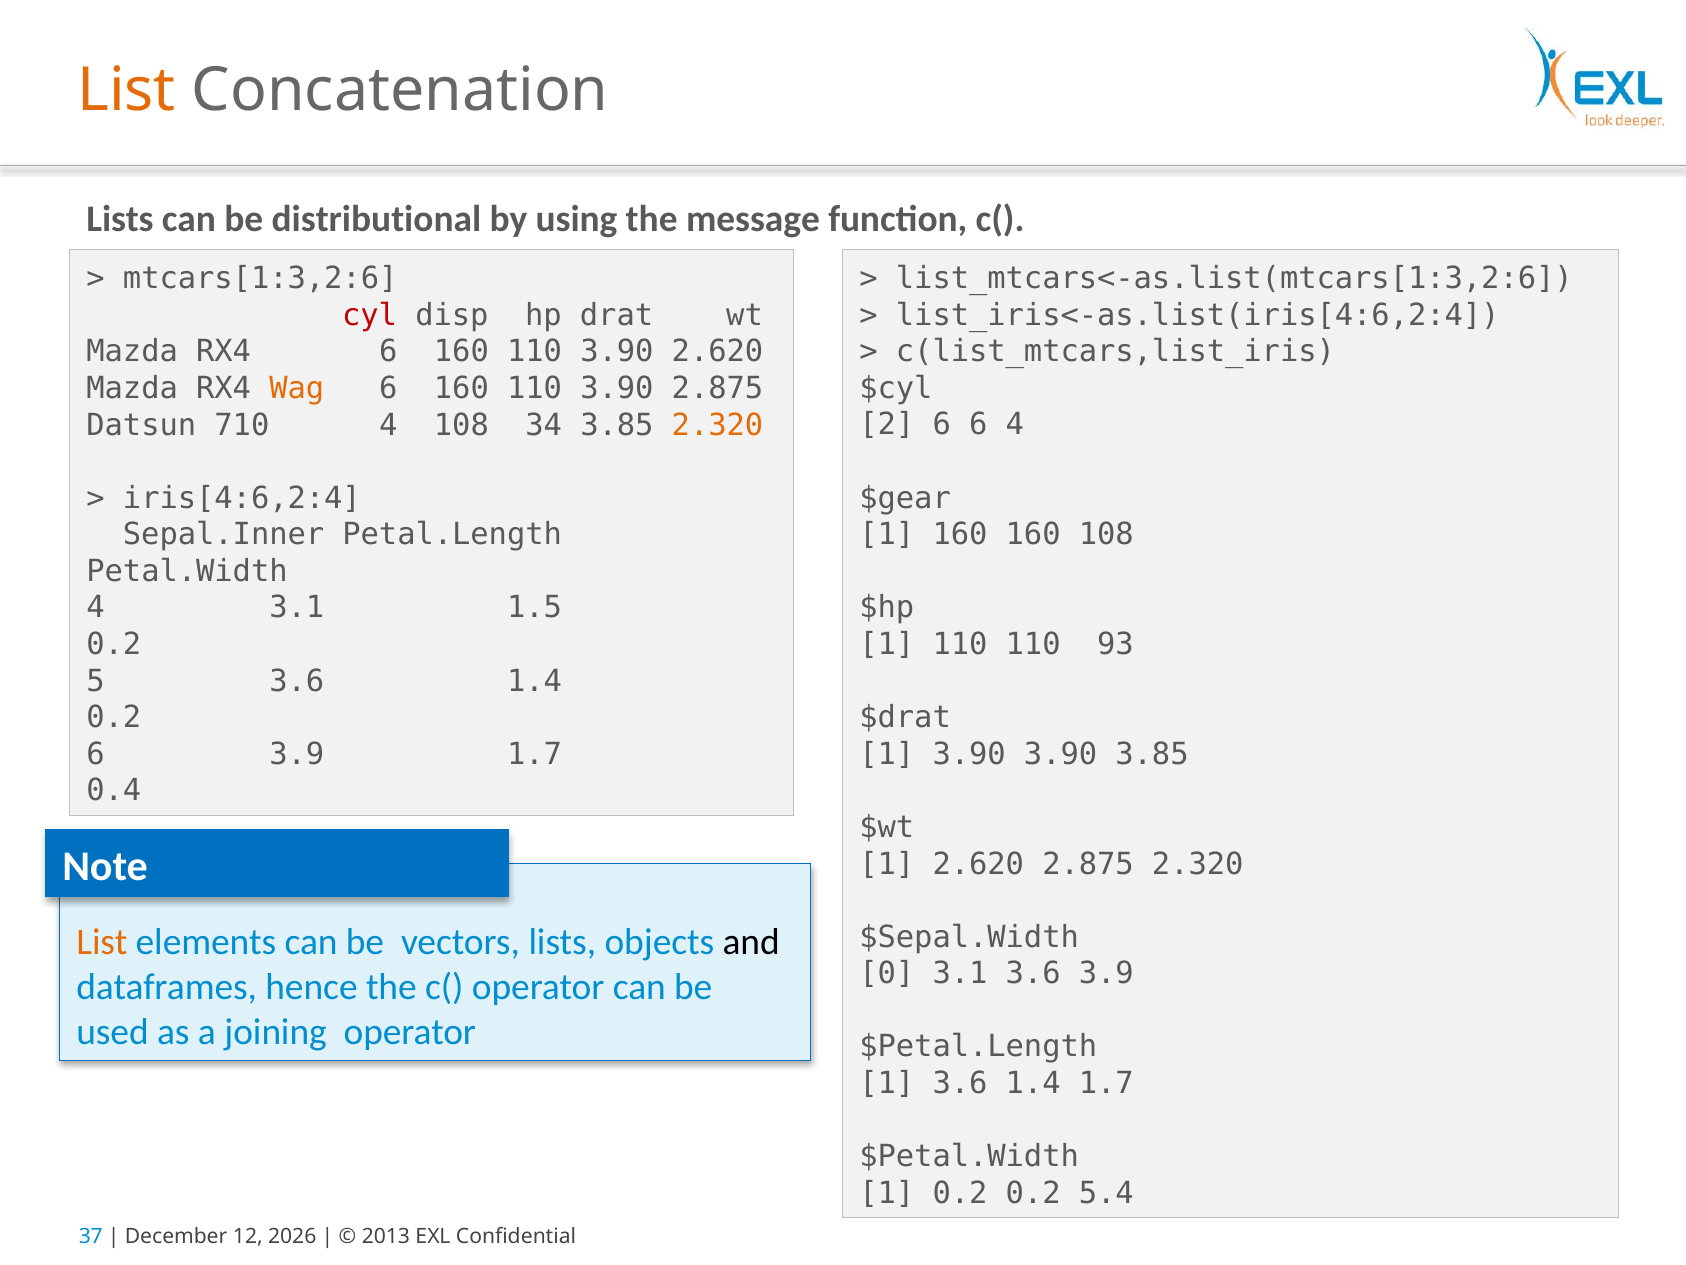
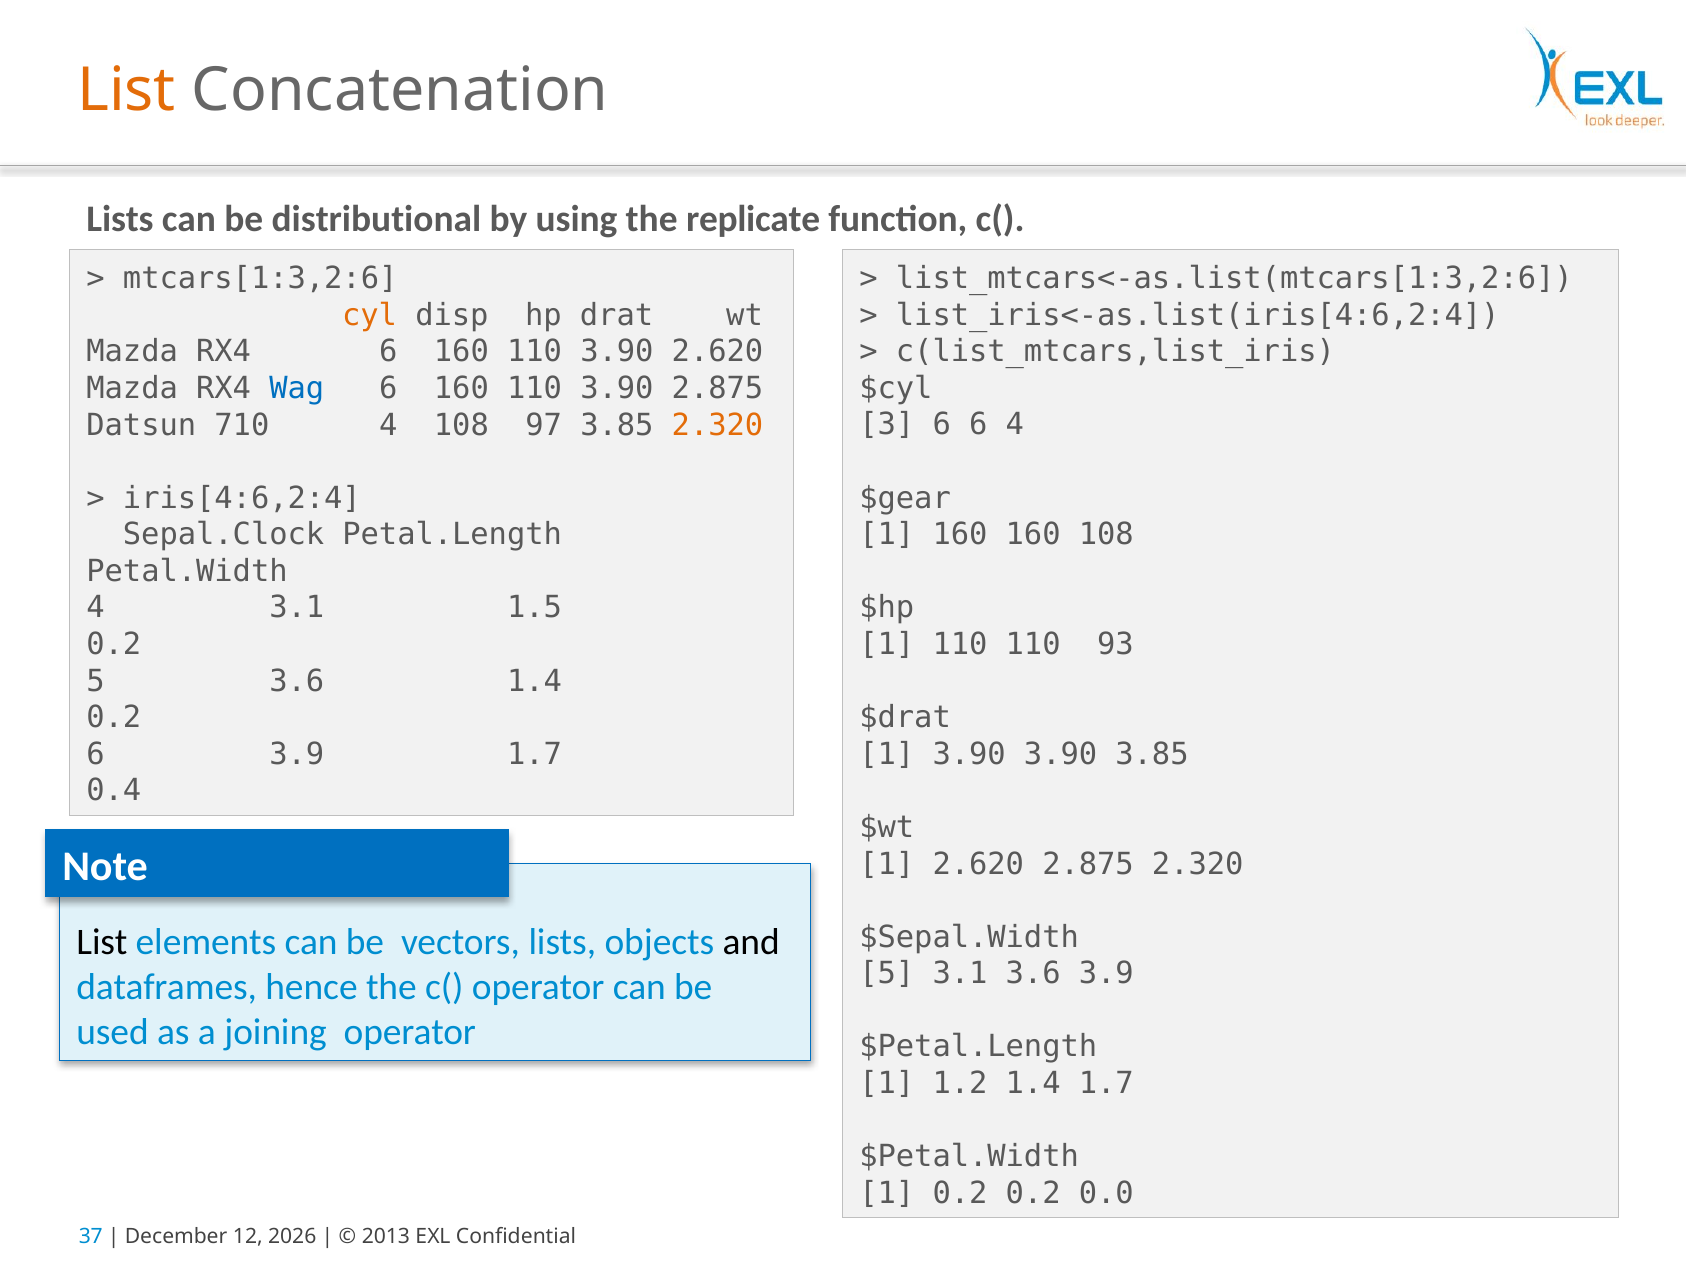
message: message -> replicate (753, 219)
cyl colour: red -> orange (370, 315)
Wag colour: orange -> blue (297, 388)
34: 34 -> 97 (544, 425)
2: 2 -> 3 (887, 425)
Sepal.Inner: Sepal.Inner -> Sepal.Clock (224, 535)
List colour: orange -> black (102, 942)
0: 0 -> 5 (887, 973)
1 3.6: 3.6 -> 1.2 (960, 1083)
5.4: 5.4 -> 0.0 (1106, 1193)
